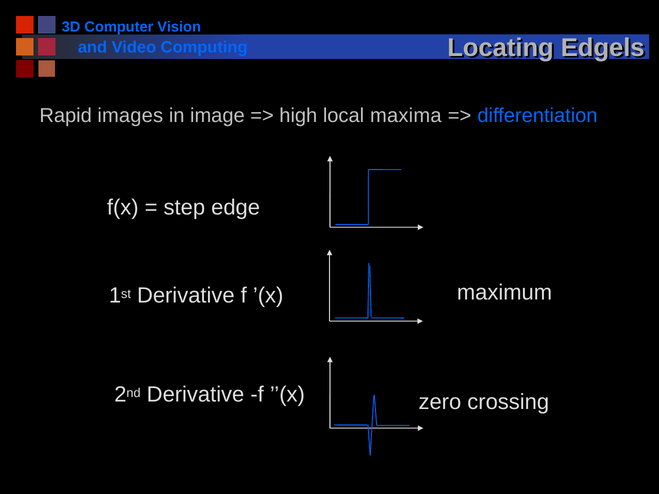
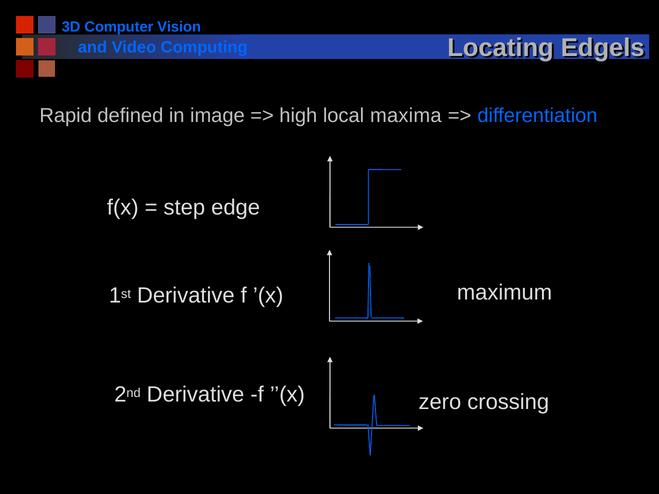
images: images -> defined (130, 116)
